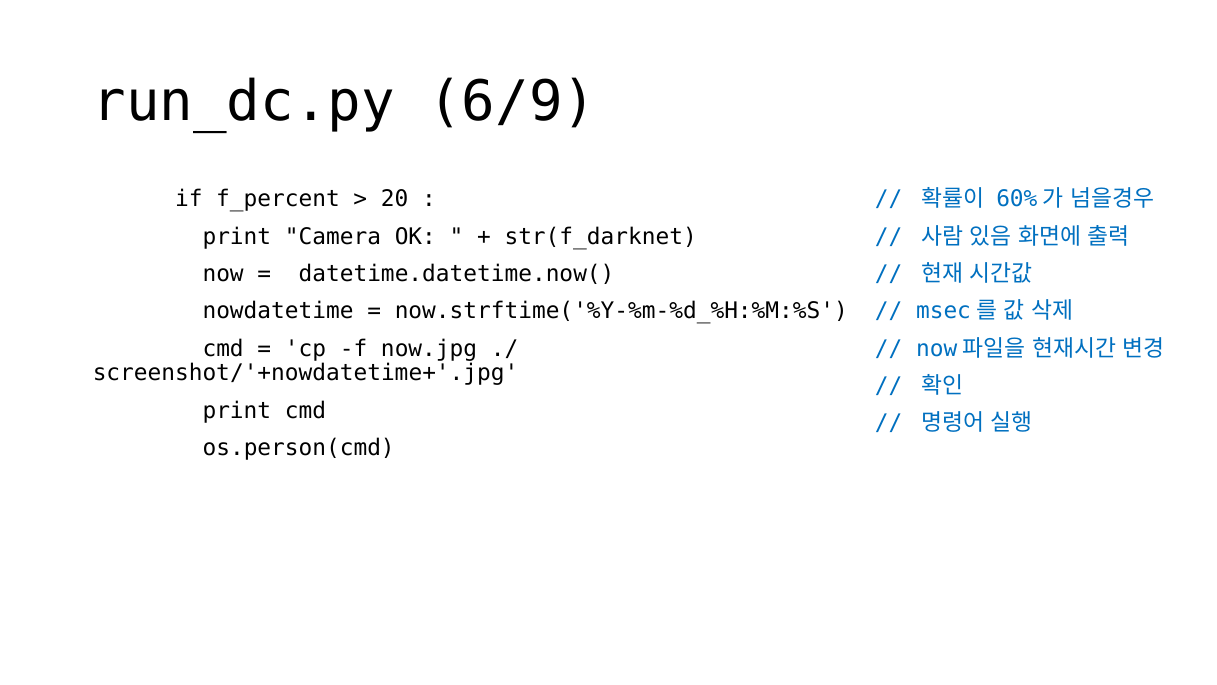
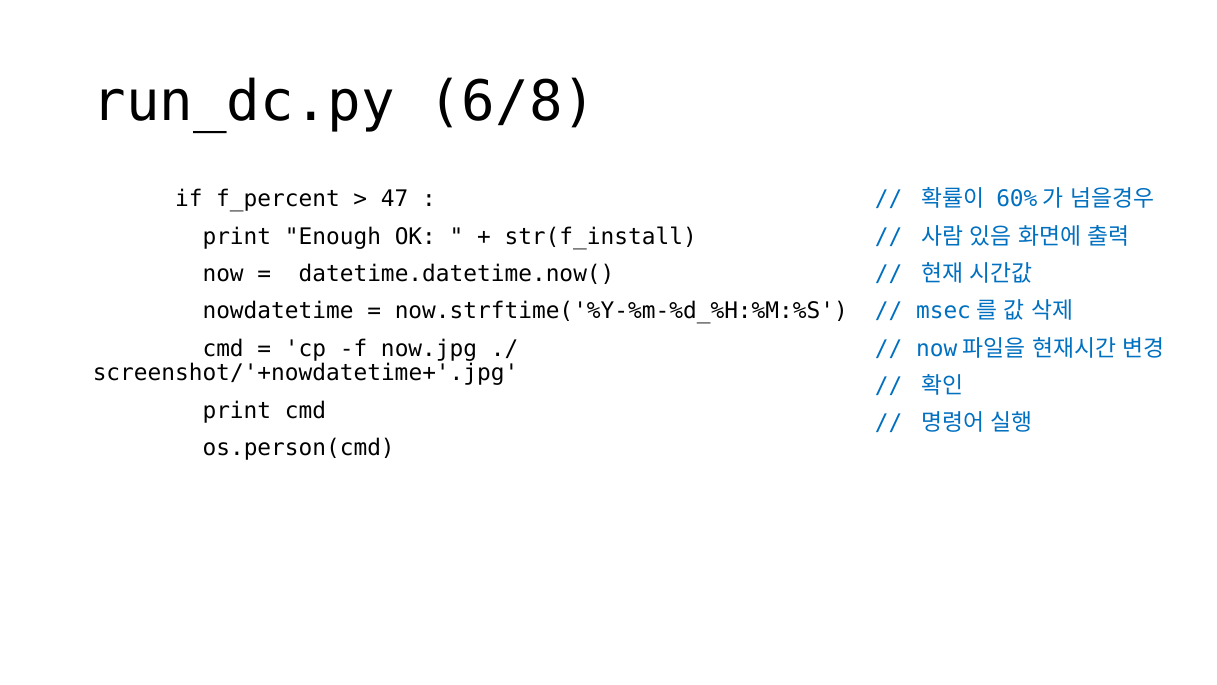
6/9: 6/9 -> 6/8 (512, 102)
20: 20 -> 47 (395, 199)
Camera: Camera -> Enough (333, 236)
str(f_darknet: str(f_darknet -> str(f_install (601, 236)
